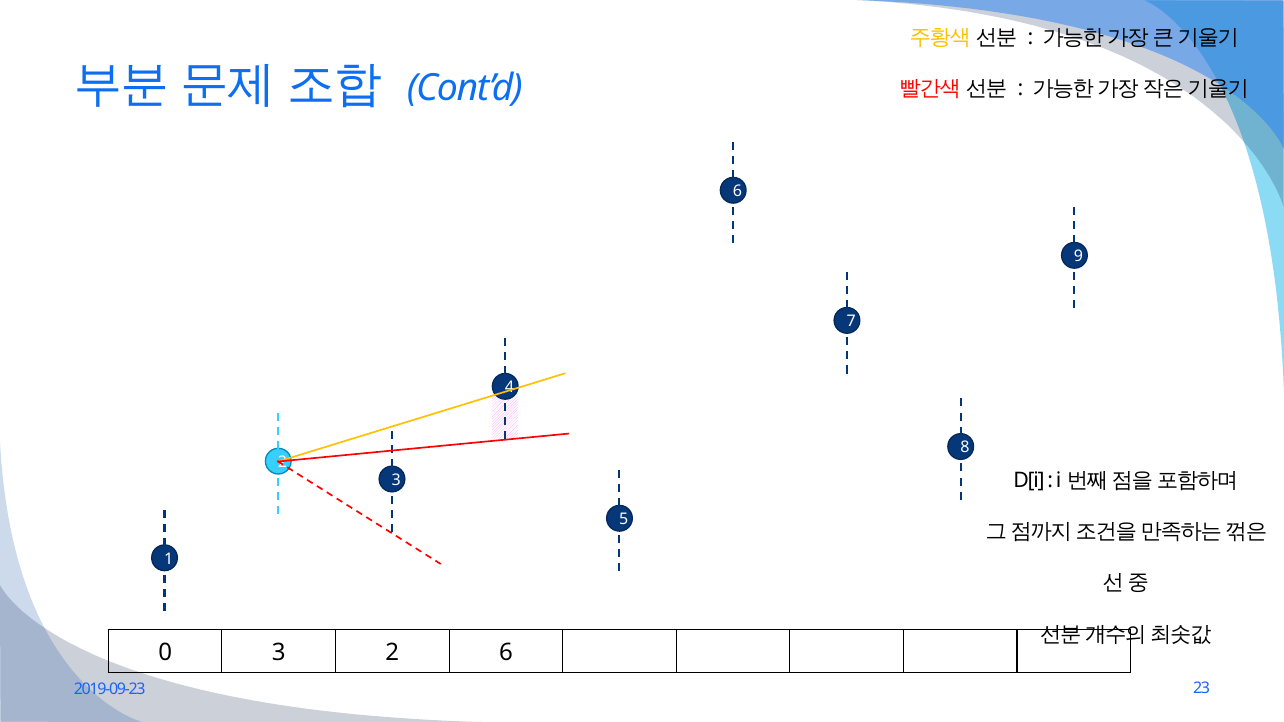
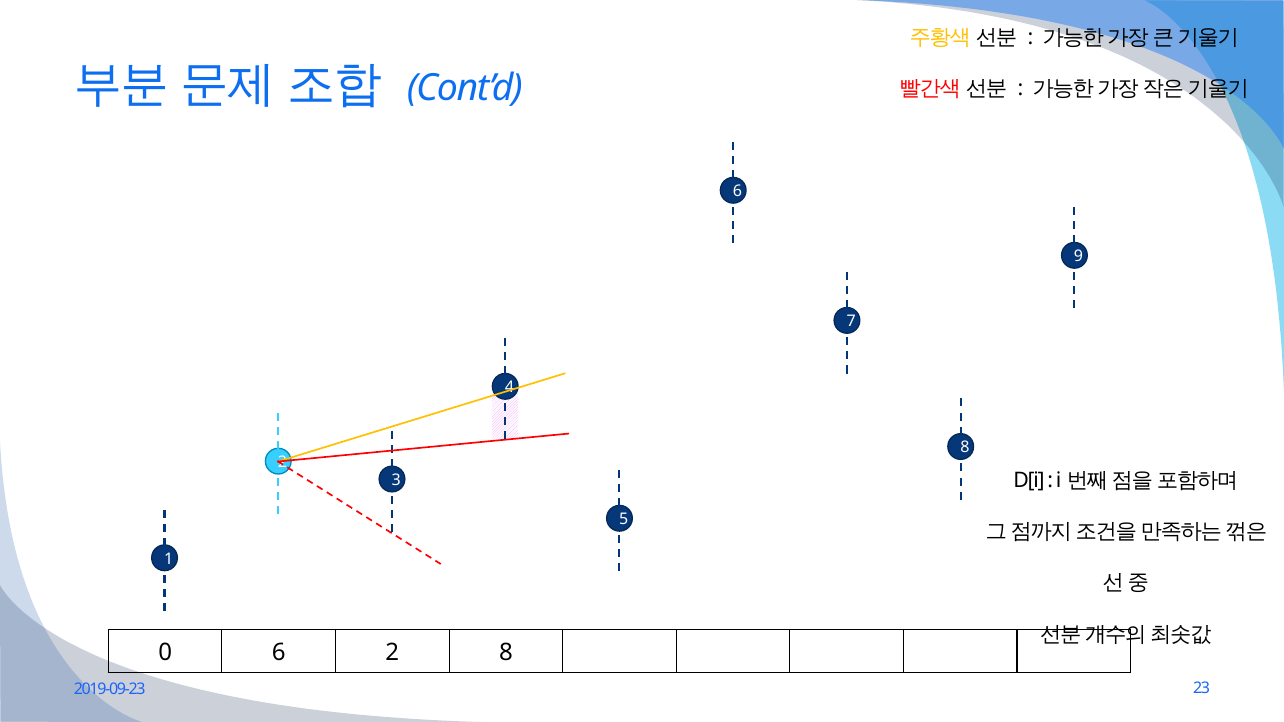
0 3: 3 -> 6 (279, 653)
2 6: 6 -> 8 (506, 653)
